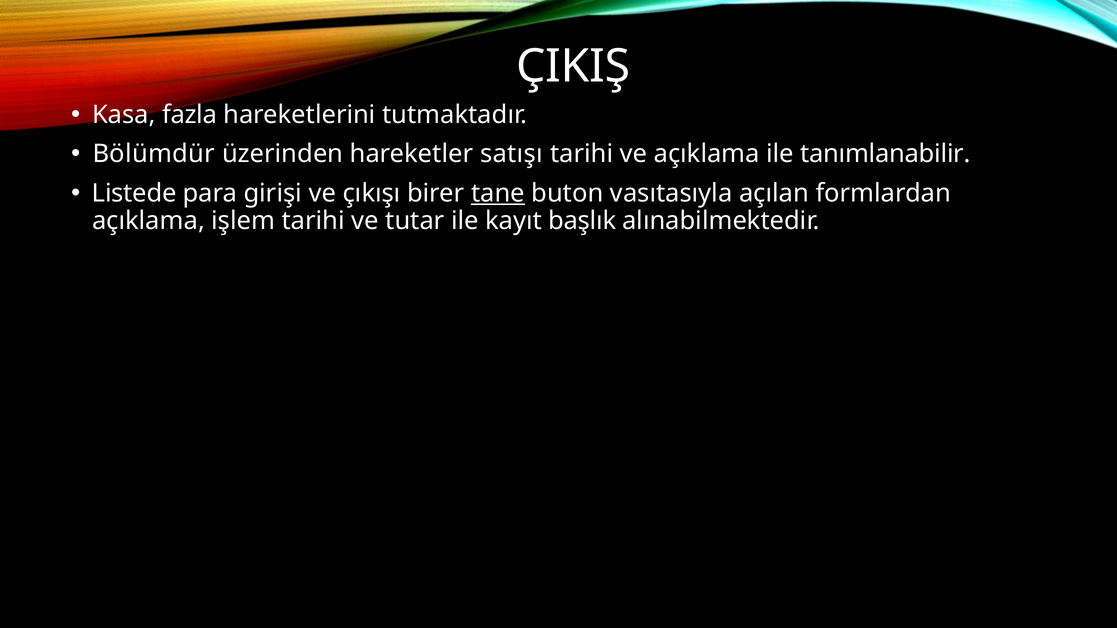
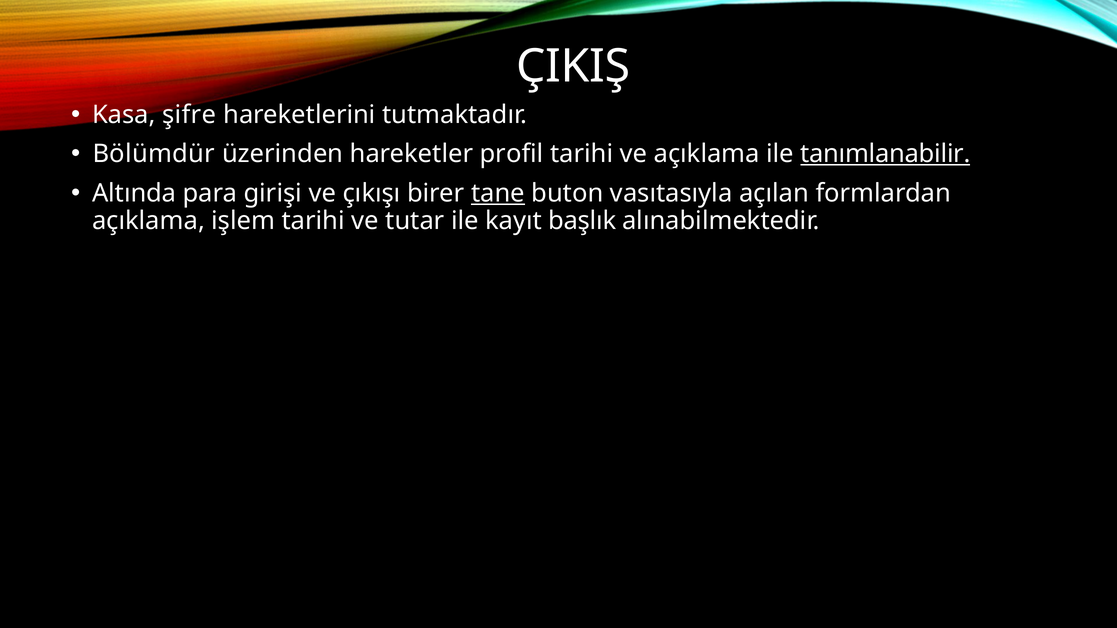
fazla: fazla -> şifre (189, 115)
satışı: satışı -> profil (512, 154)
tanımlanabilir underline: none -> present (885, 154)
Listede: Listede -> Altında (134, 193)
